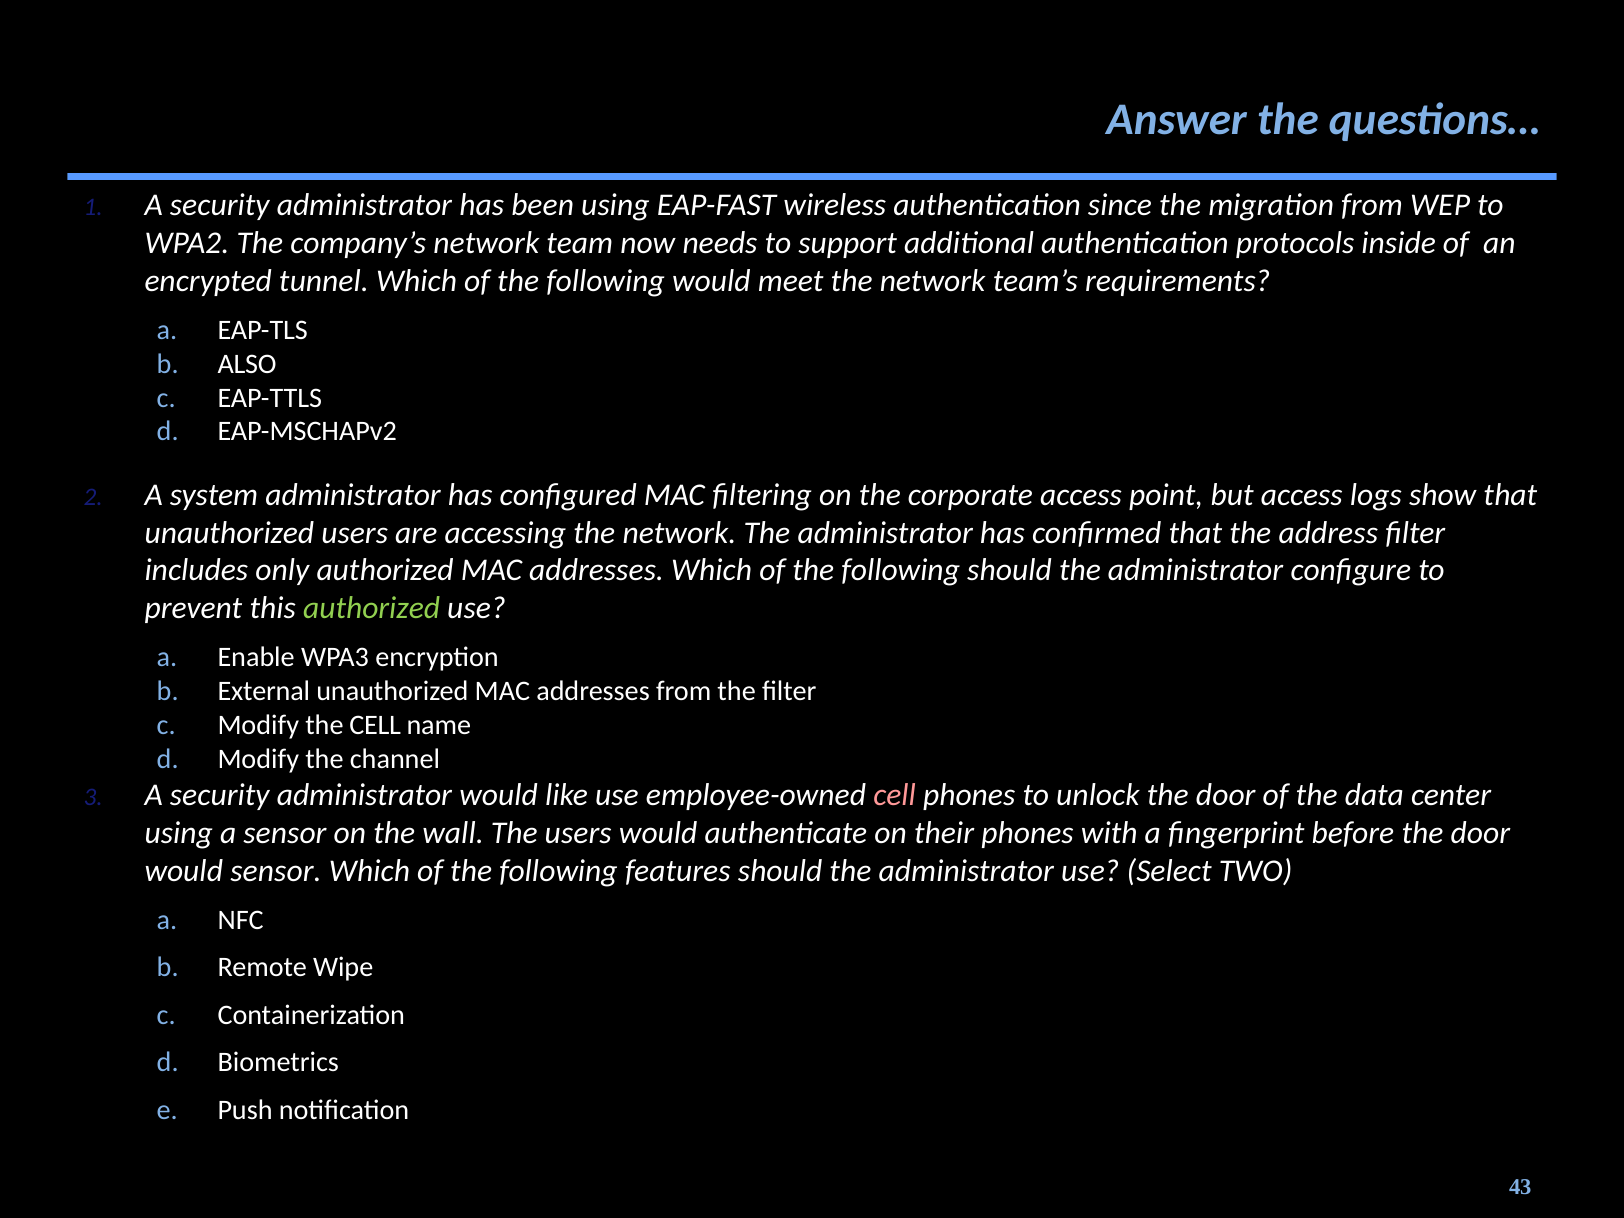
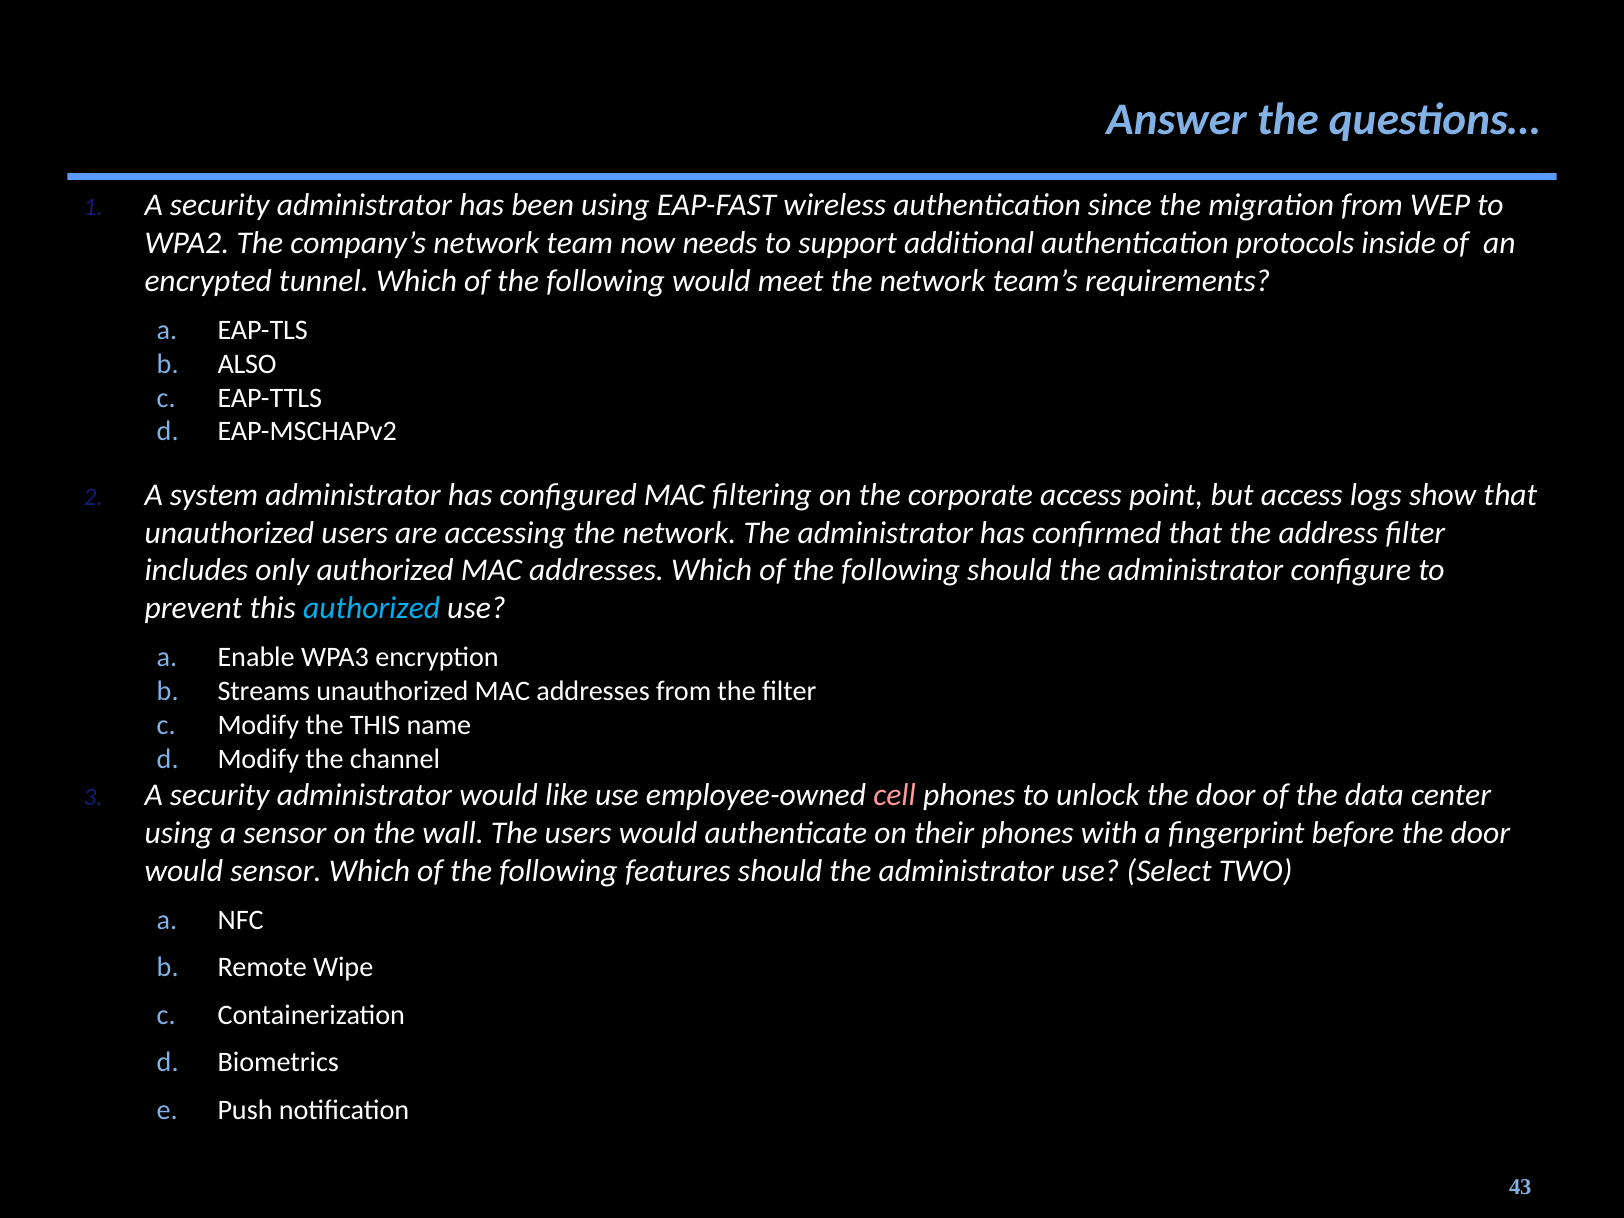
authorized colour: light green -> light blue (372, 608)
External: External -> Streams (264, 692)
the CELL: CELL -> THIS (375, 725)
